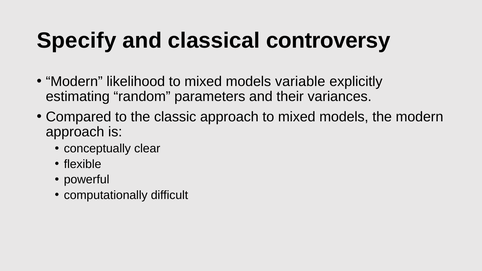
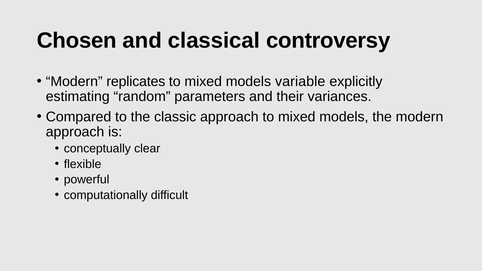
Specify: Specify -> Chosen (77, 41)
likelihood: likelihood -> replicates (136, 81)
